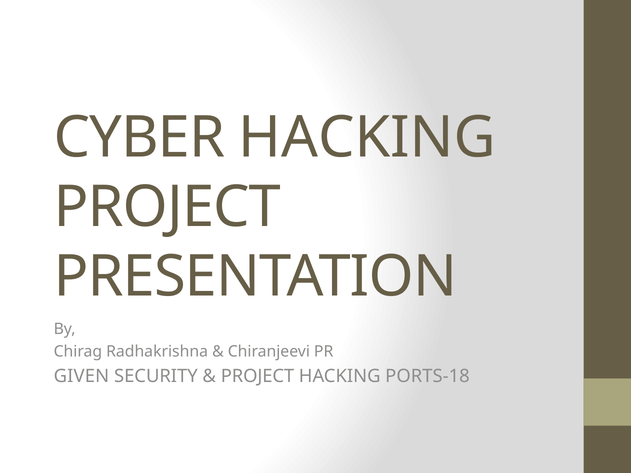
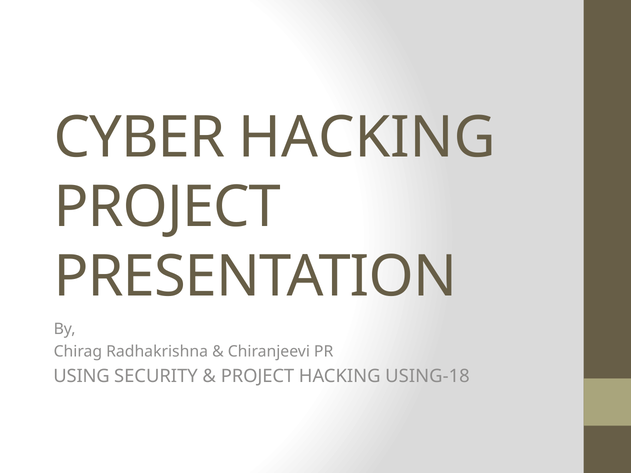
GIVEN: GIVEN -> USING (82, 377)
PORTS-18: PORTS-18 -> USING-18 (427, 377)
